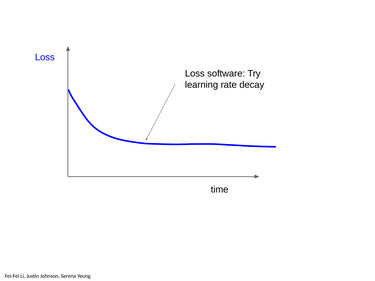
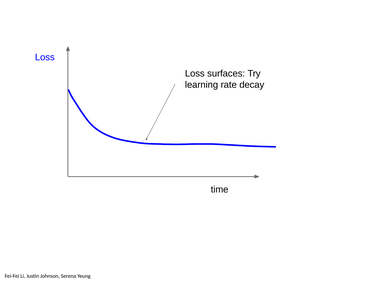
software: software -> surfaces (226, 74)
